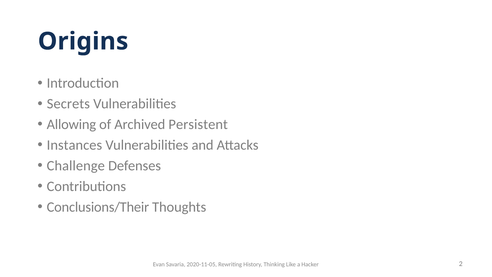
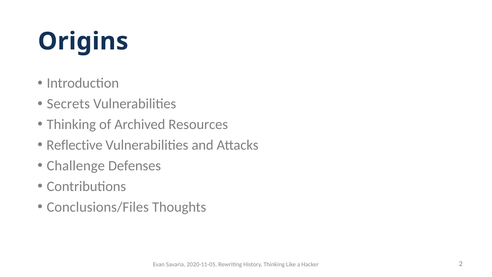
Allowing: Allowing -> Thinking (71, 124)
Persistent: Persistent -> Resources (198, 124)
Instances: Instances -> Reflective (75, 145)
Conclusions/Their: Conclusions/Their -> Conclusions/Files (98, 207)
